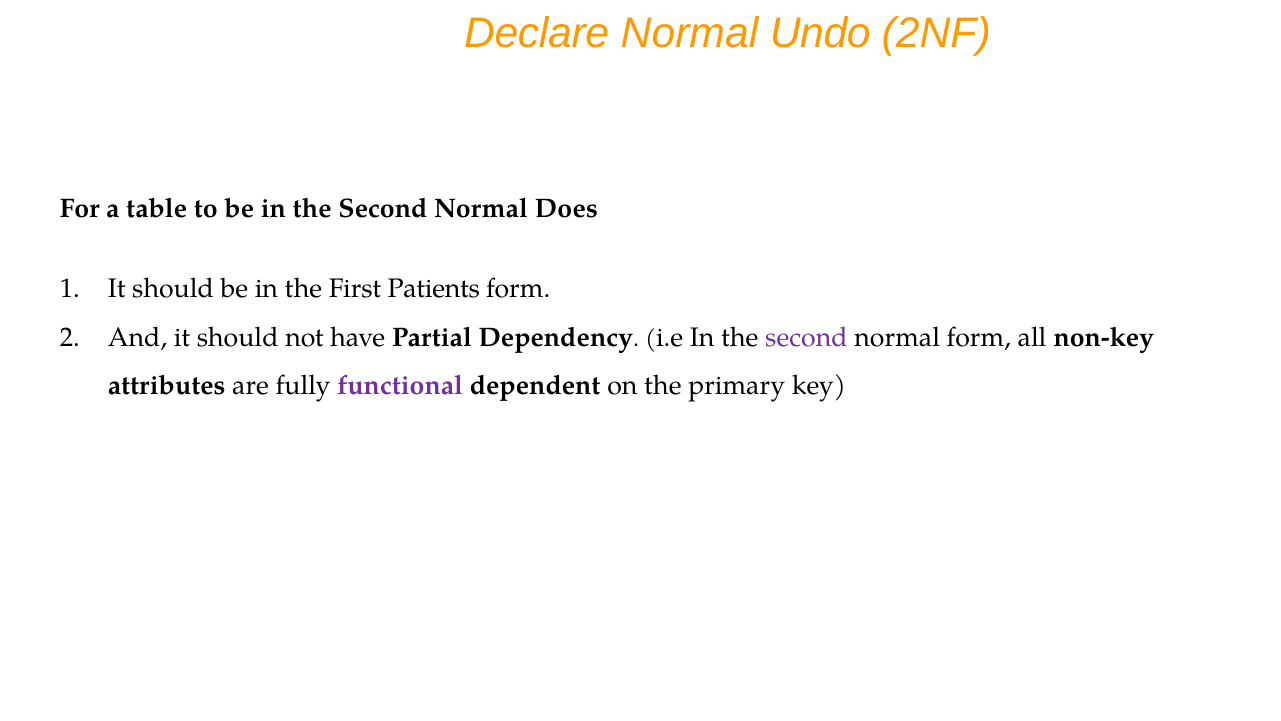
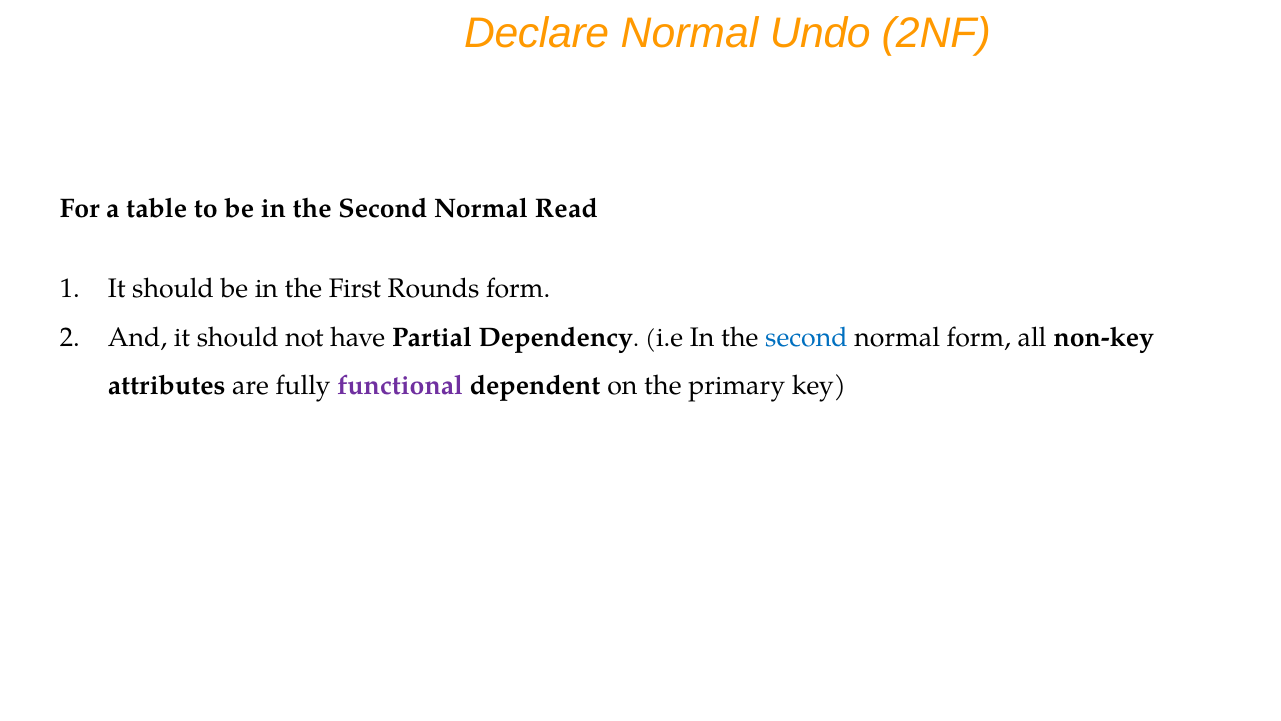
Does: Does -> Read (566, 209)
Patients: Patients -> Rounds (434, 289)
second colour: purple -> blue (806, 337)
